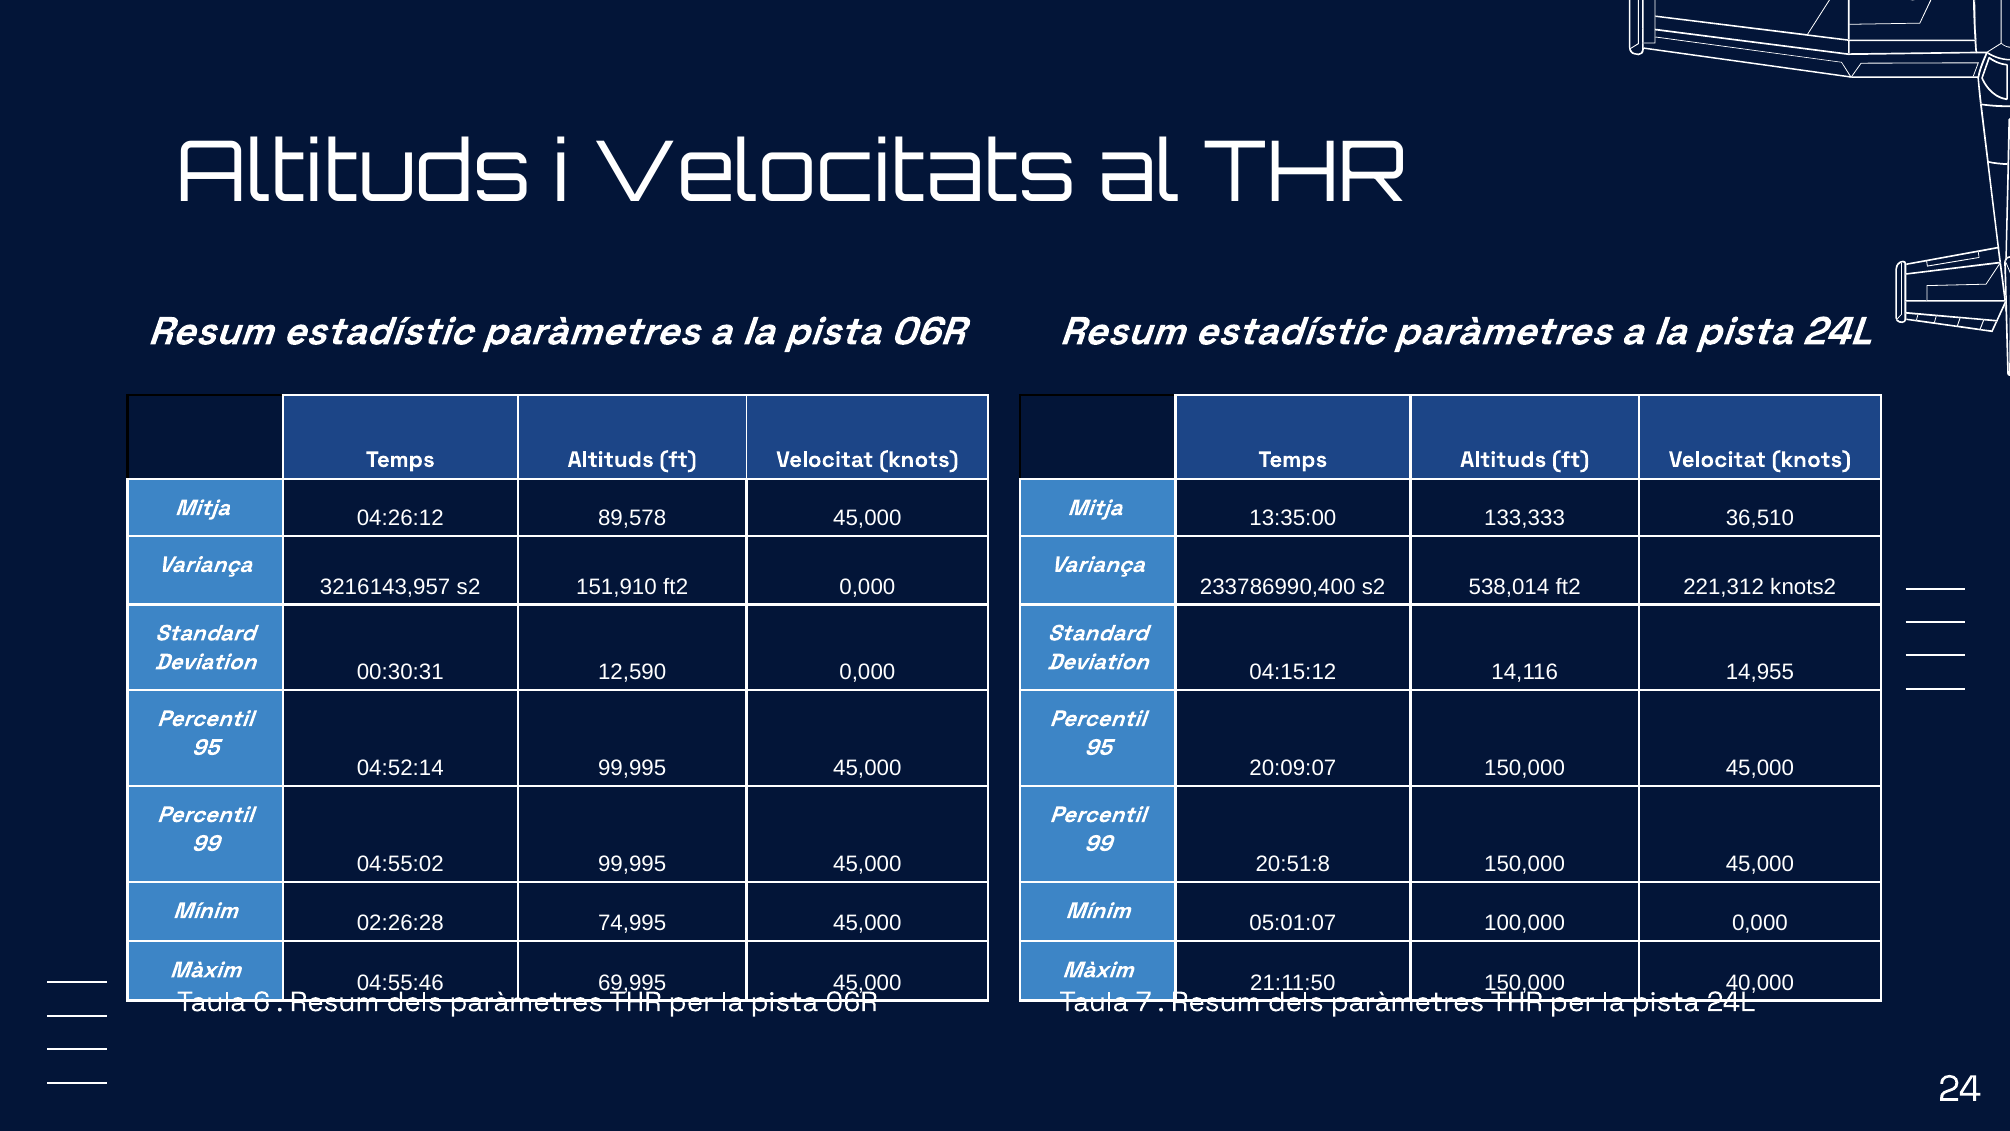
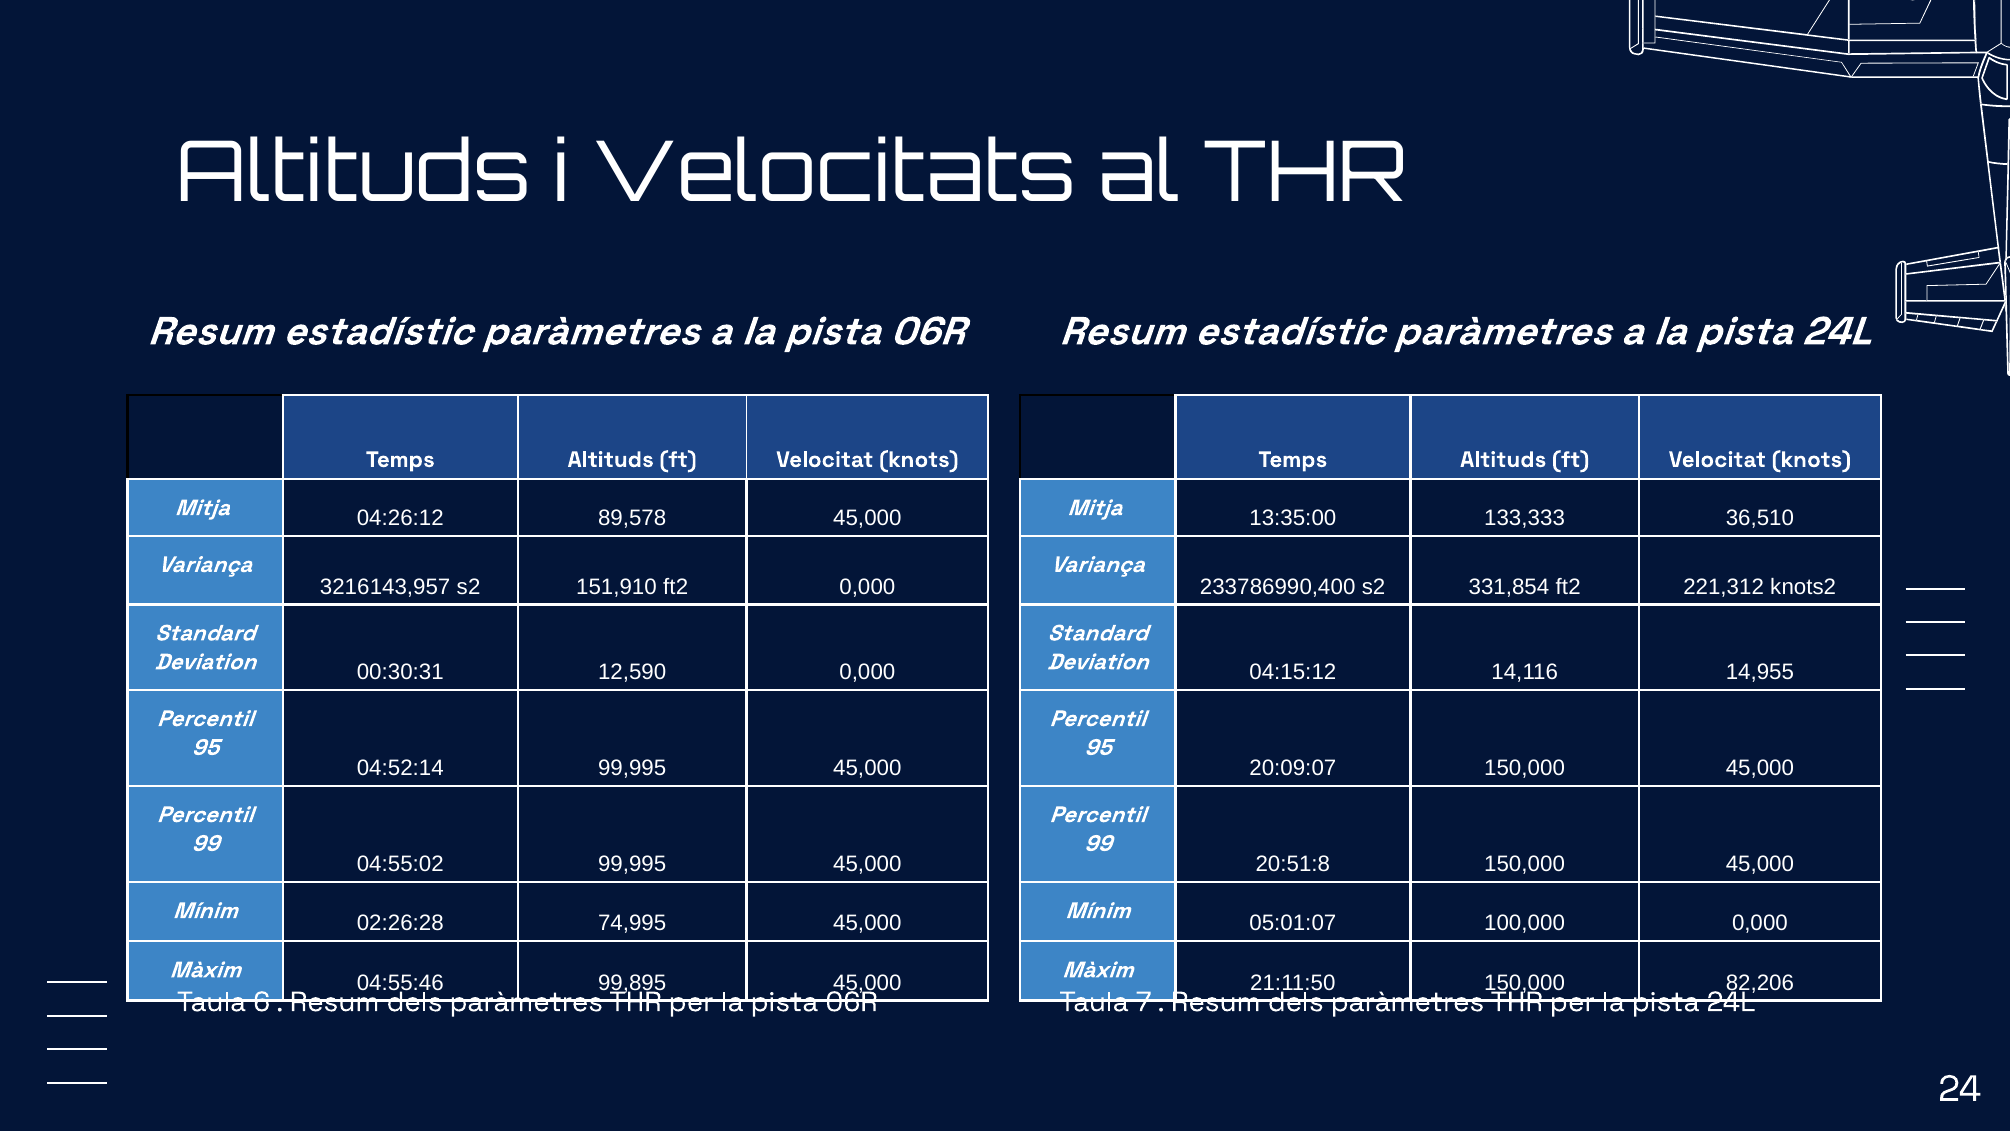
538,014: 538,014 -> 331,854 (1509, 587)
69,995: 69,995 -> 99,895 (632, 983)
40,000: 40,000 -> 82,206 (1760, 983)
